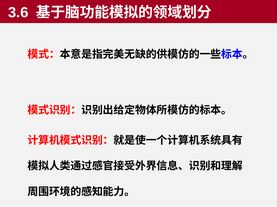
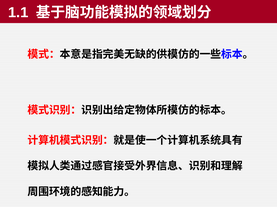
3.6: 3.6 -> 1.1 (18, 13)
